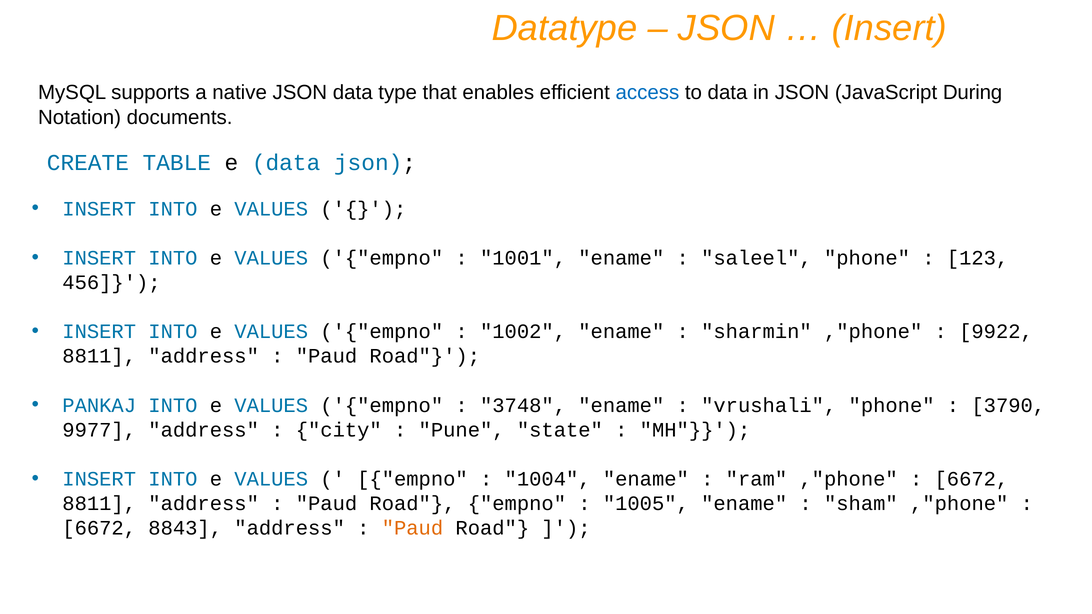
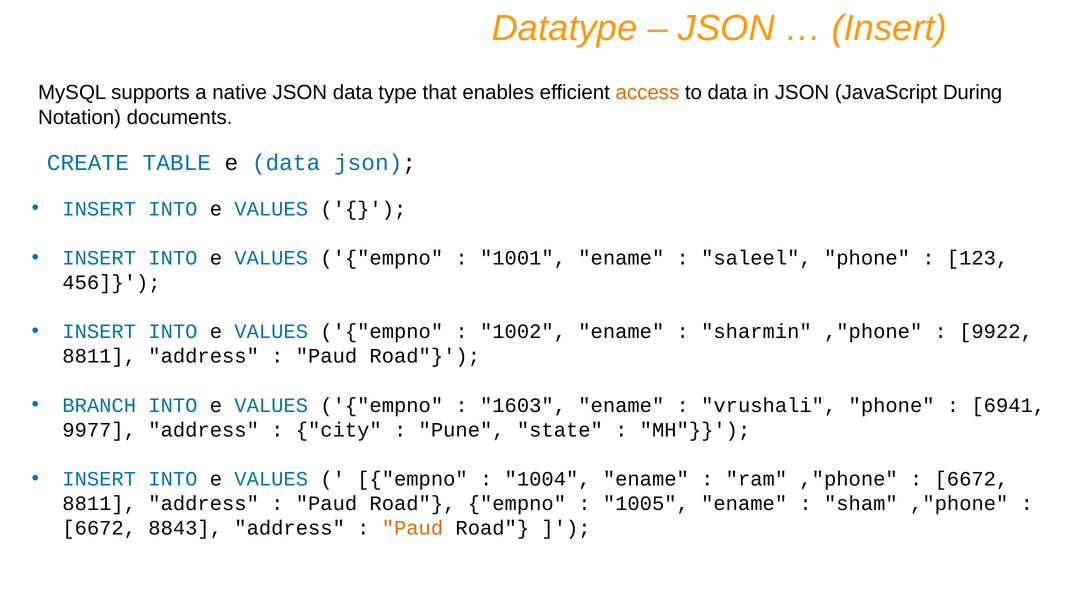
access colour: blue -> orange (647, 93)
PANKAJ: PANKAJ -> BRANCH (99, 405)
3748: 3748 -> 1603 (523, 405)
3790: 3790 -> 6941 (1008, 405)
